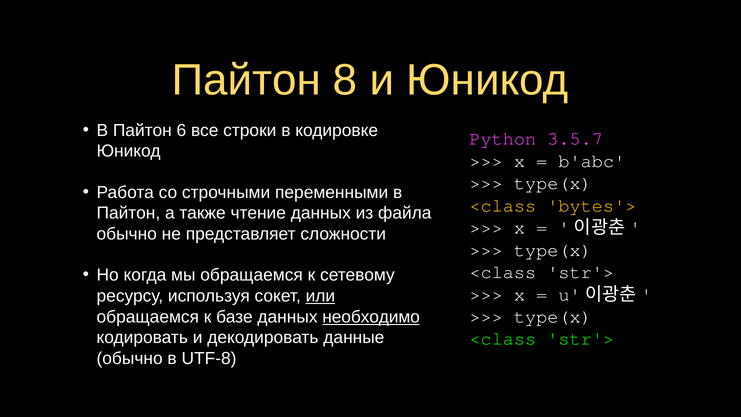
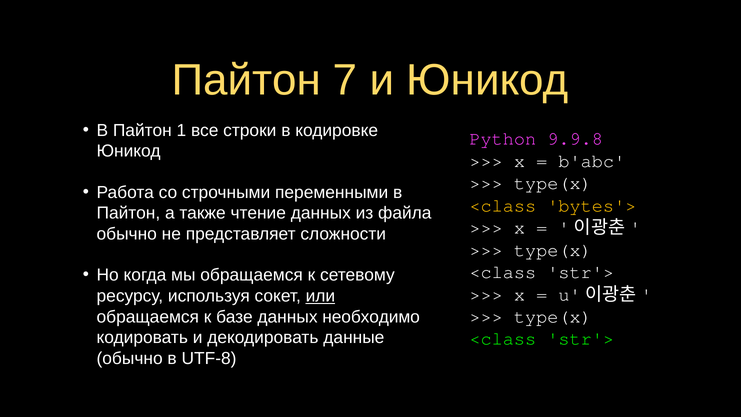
8: 8 -> 7 (345, 80)
6: 6 -> 1 (181, 130)
3.5.7: 3.5.7 -> 9.9.8 (575, 139)
необходимо underline: present -> none (371, 317)
